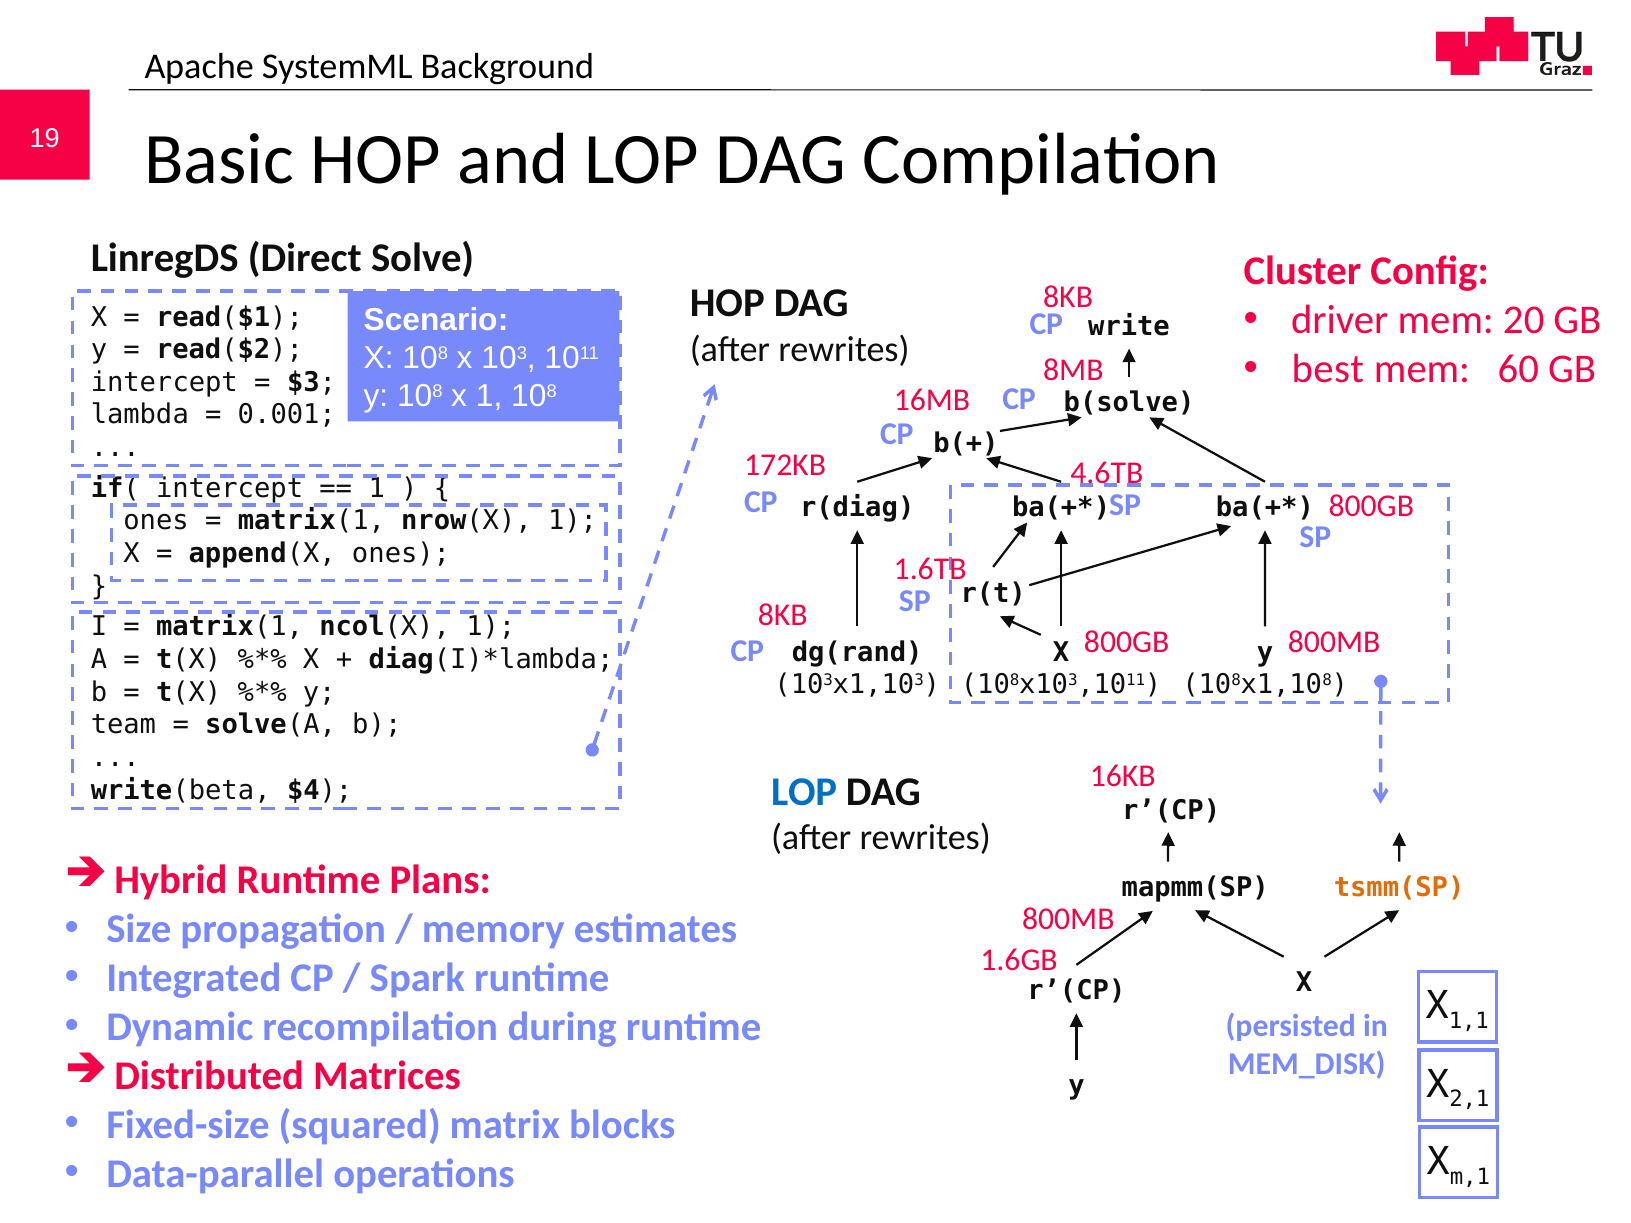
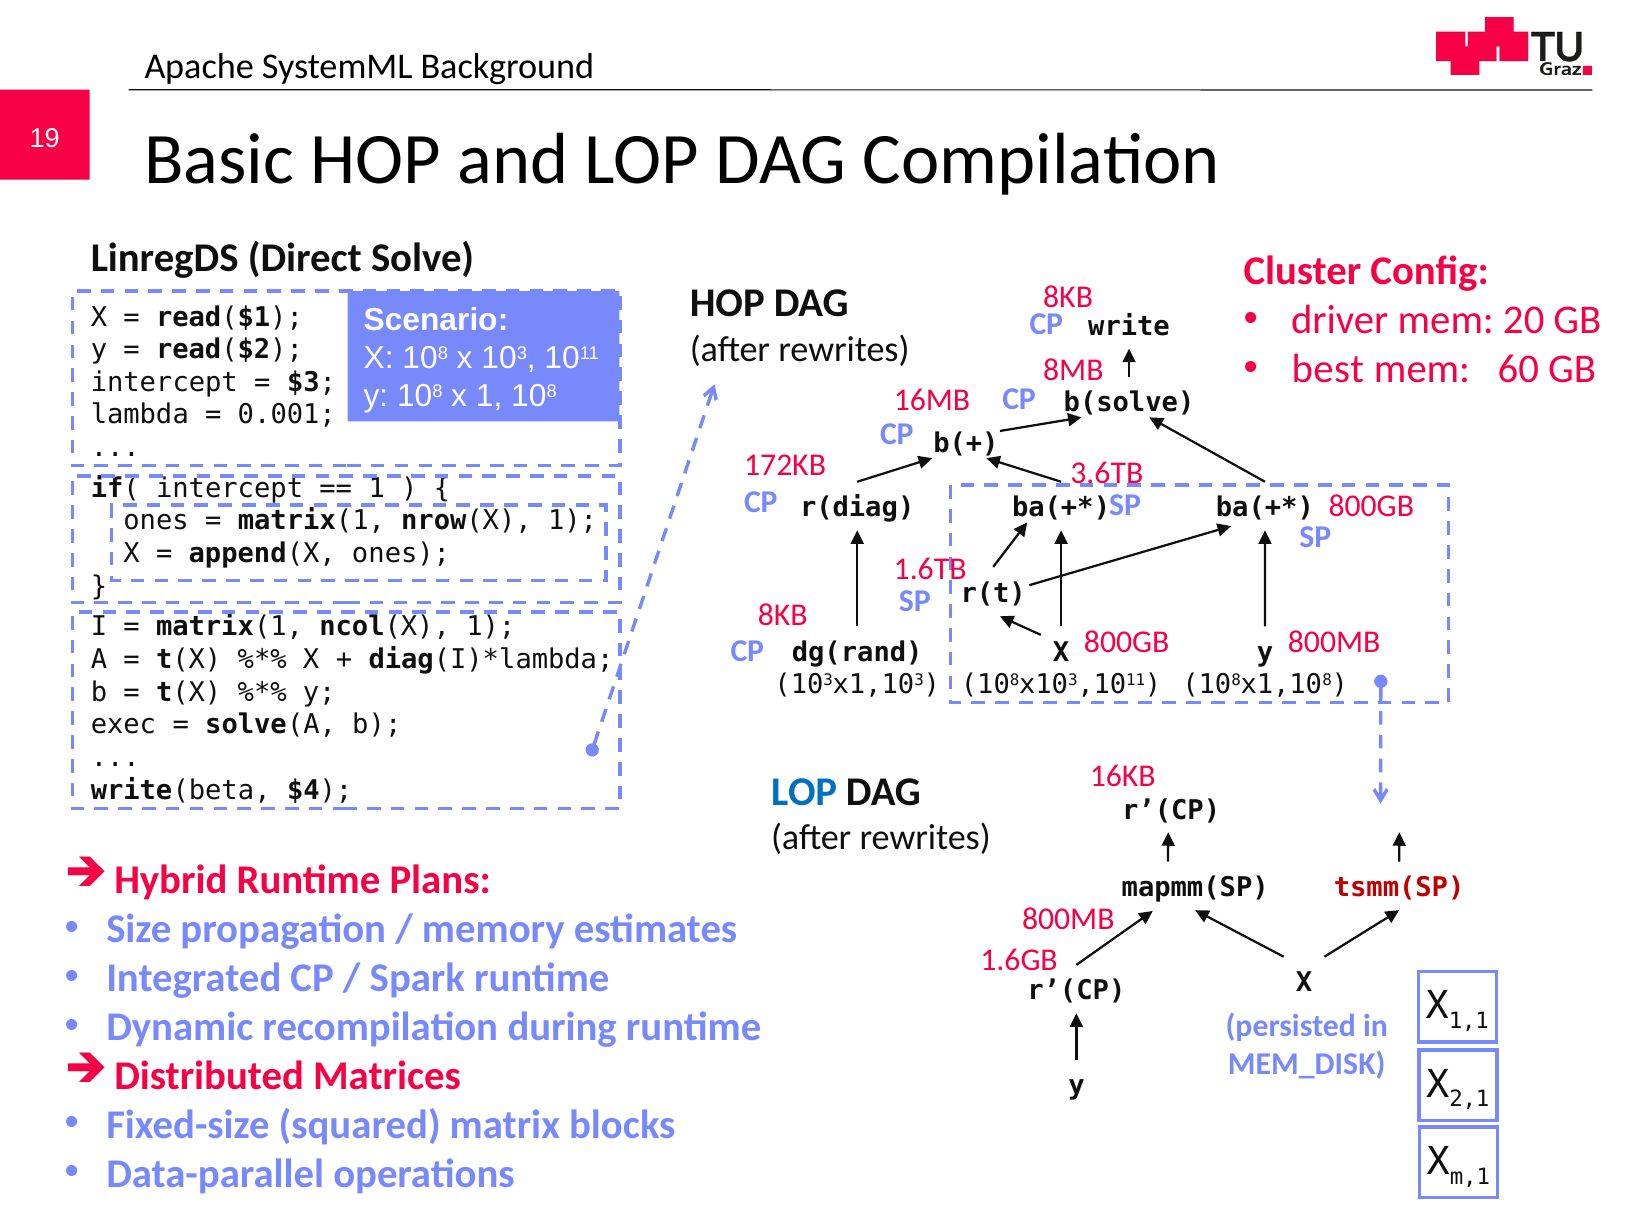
4.6TB: 4.6TB -> 3.6TB (1107, 473)
team: team -> exec (123, 725)
tsmm(SP colour: orange -> red (1399, 888)
